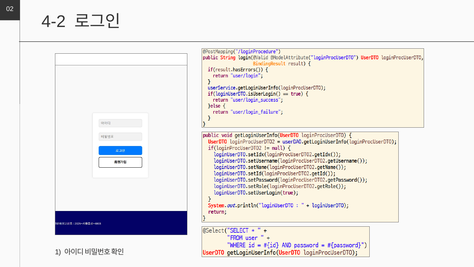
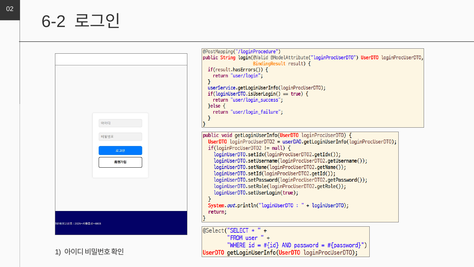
4-2: 4-2 -> 6-2 (54, 22)
